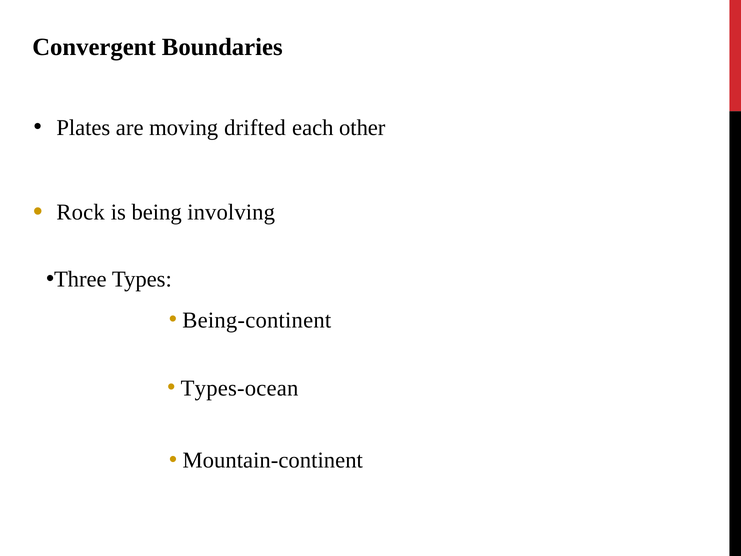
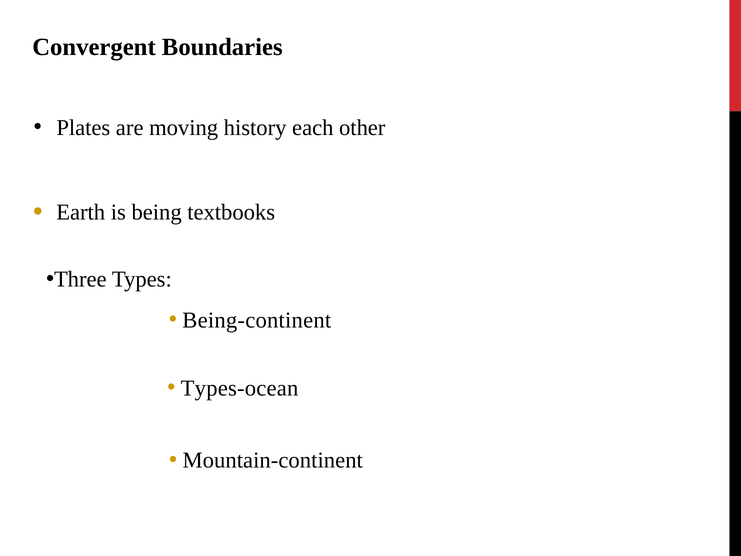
drifted: drifted -> history (255, 128)
Rock: Rock -> Earth (81, 212)
involving: involving -> textbooks (231, 212)
